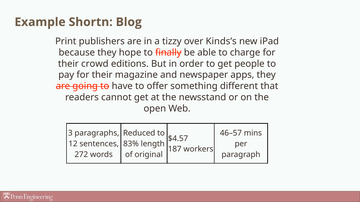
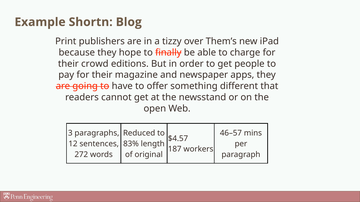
Kinds’s: Kinds’s -> Them’s (221, 41)
